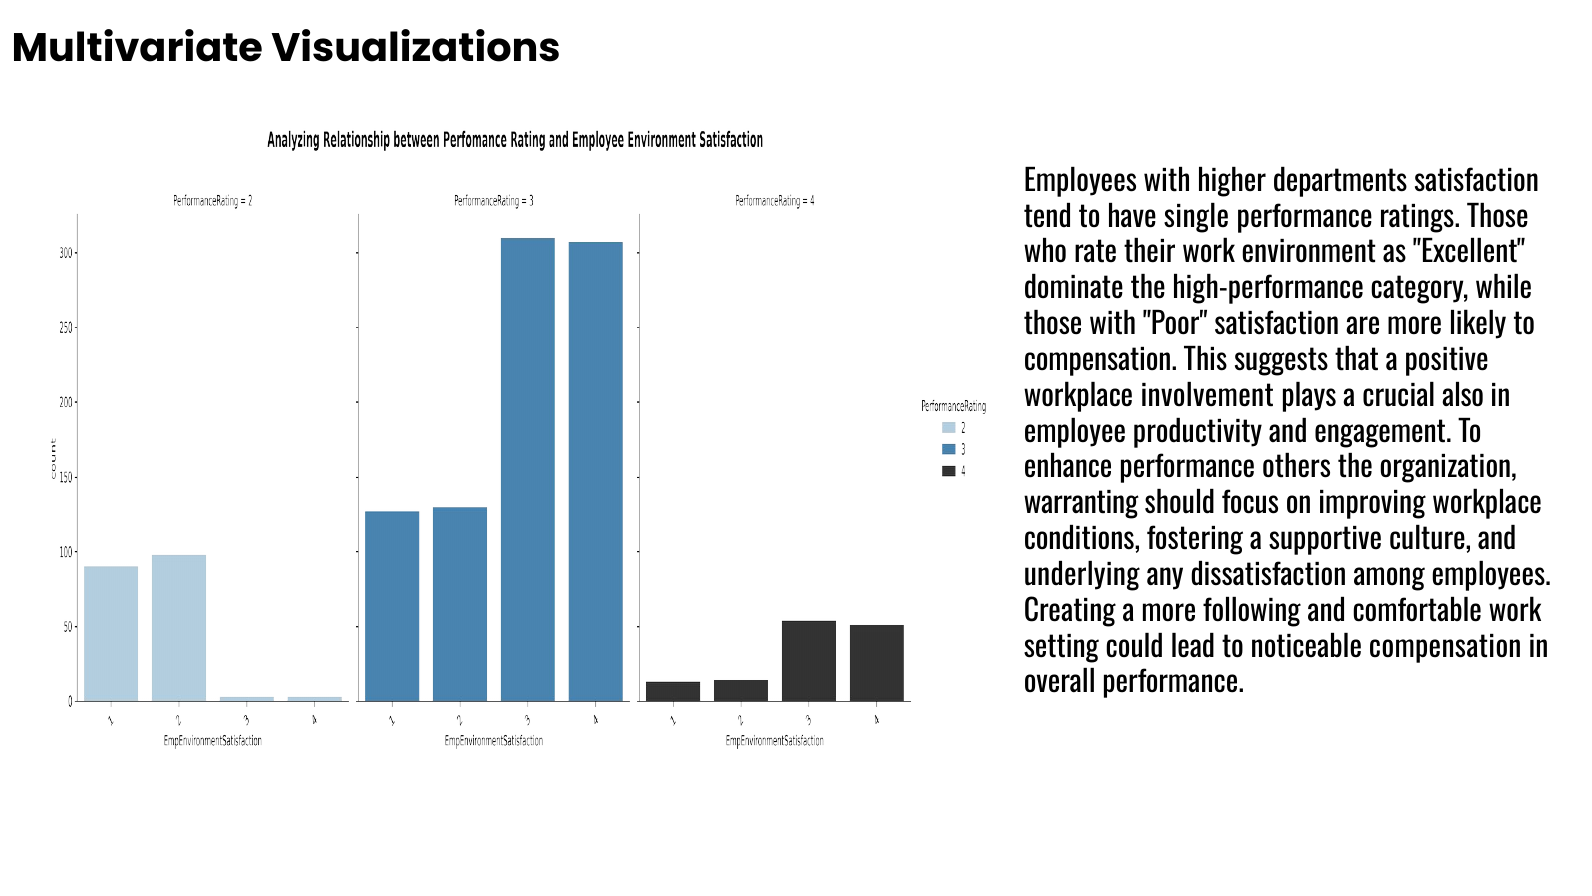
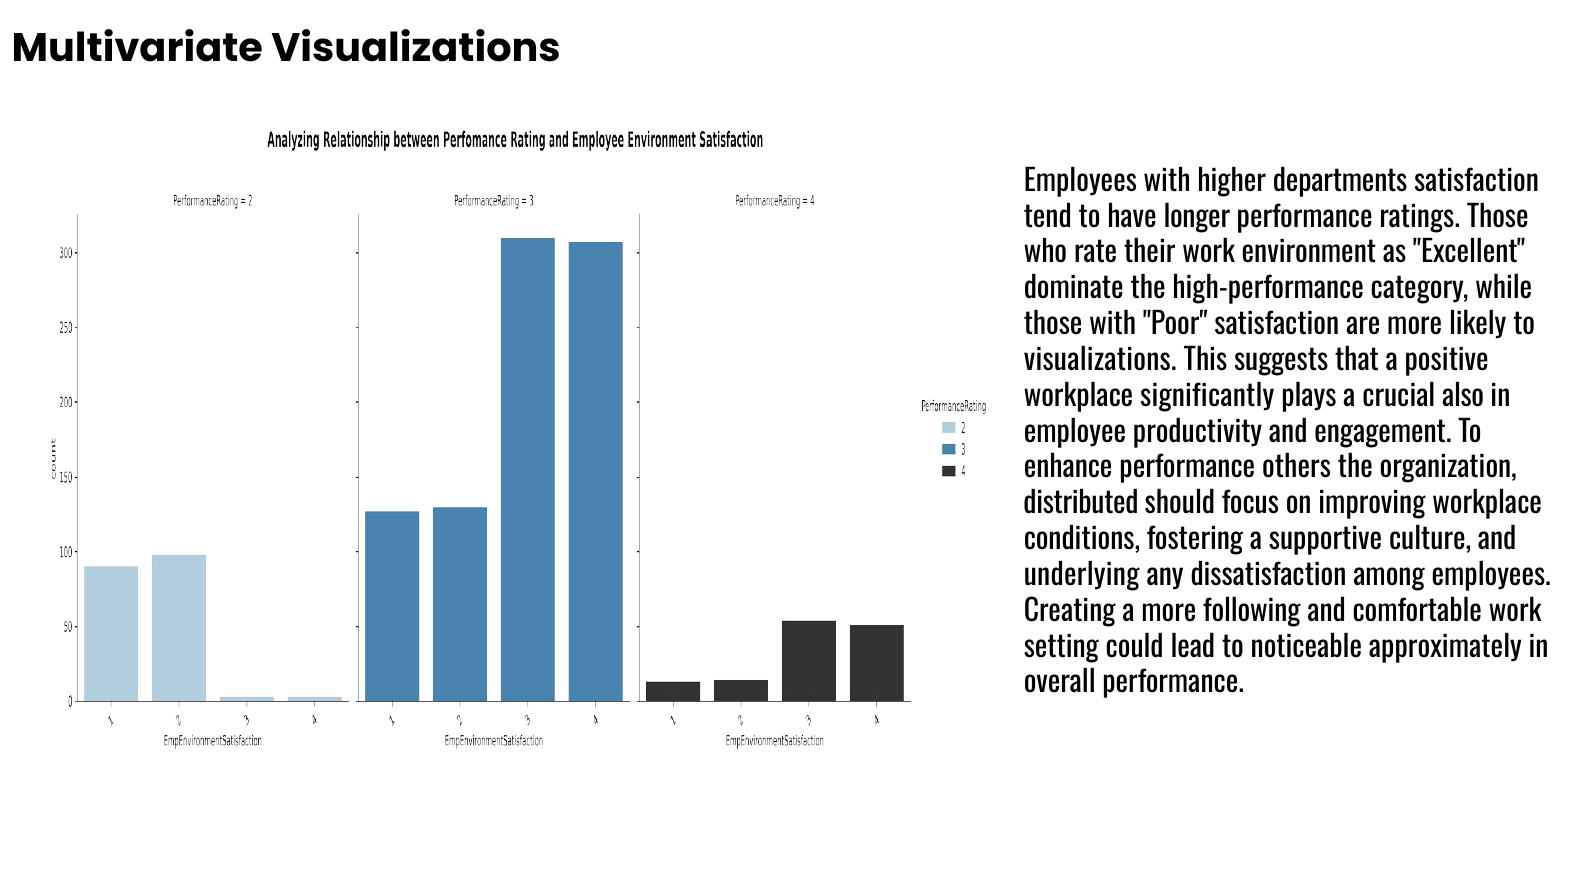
single: single -> longer (1197, 217)
compensation: compensation -> visualizations (1100, 360)
involvement: involvement -> significantly (1207, 396)
warranting: warranting -> distributed (1081, 504)
noticeable compensation: compensation -> approximately (1445, 647)
